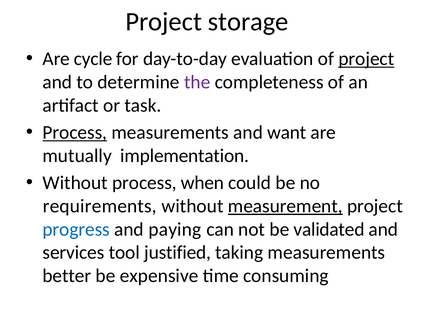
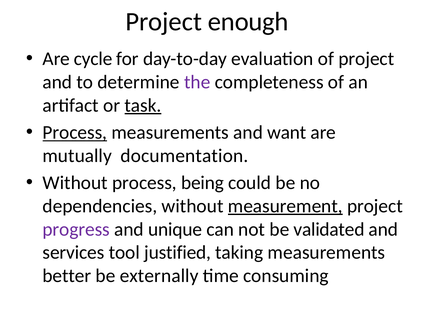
storage: storage -> enough (248, 22)
project underline: present -> none (366, 59)
task underline: none -> present (143, 105)
implementation: implementation -> documentation (184, 156)
when: when -> being (203, 183)
requirements: requirements -> dependencies (100, 206)
progress colour: blue -> purple (76, 229)
paying: paying -> unique (175, 229)
expensive: expensive -> externally (159, 276)
